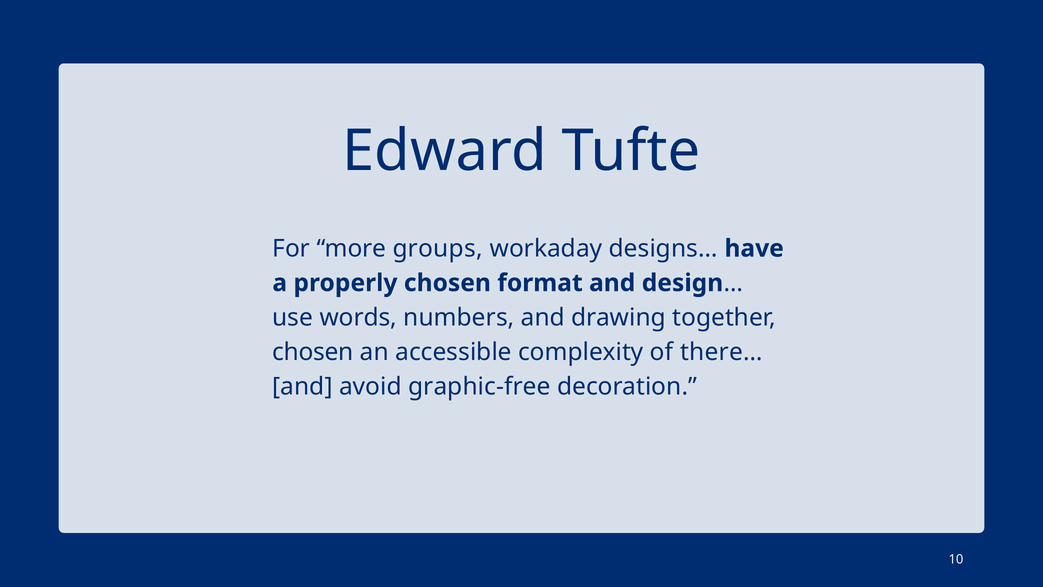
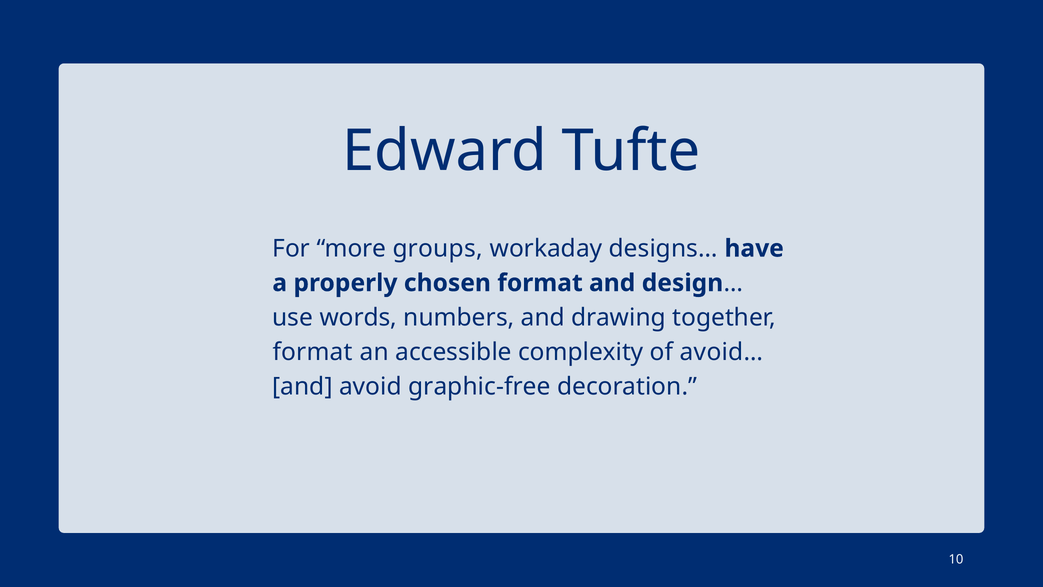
chosen: chosen -> format (313, 352)
there…: there… -> avoid… (721, 352)
